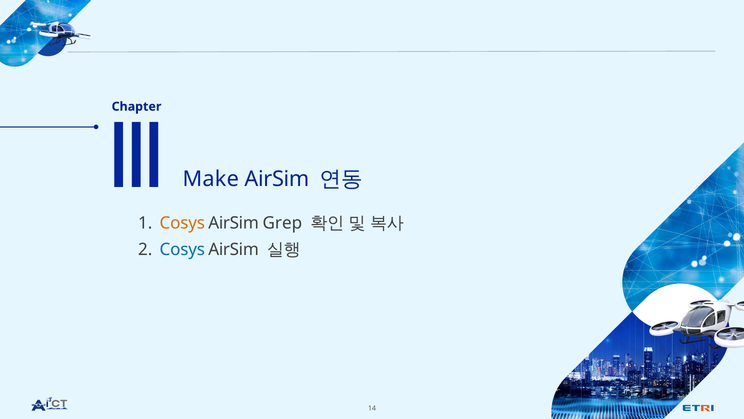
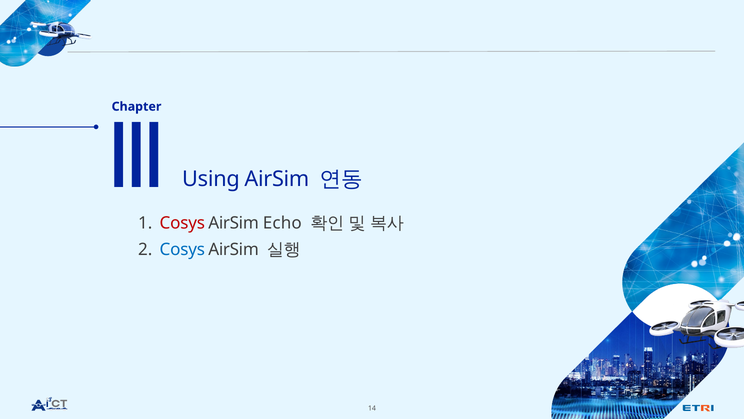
Make: Make -> Using (211, 179)
Cosys colour: orange -> red (182, 223)
Grep: Grep -> Echo (282, 223)
